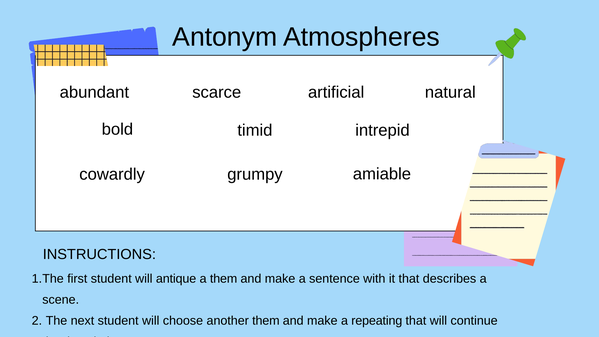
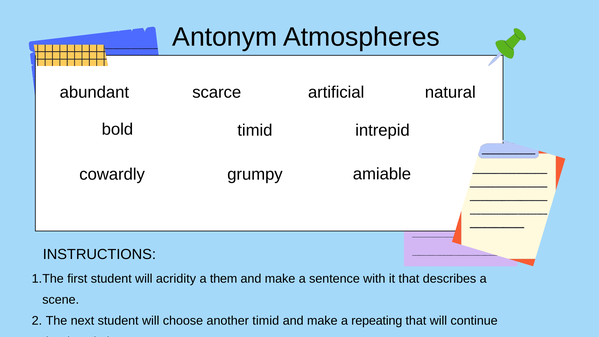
antique: antique -> acridity (176, 279)
another them: them -> timid (266, 321)
